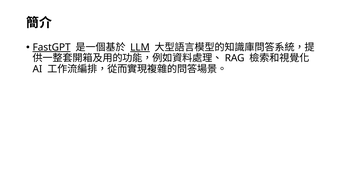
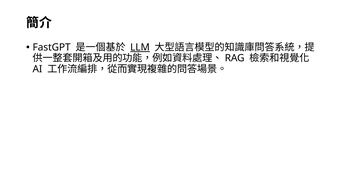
FastGPT underline: present -> none (52, 47)
